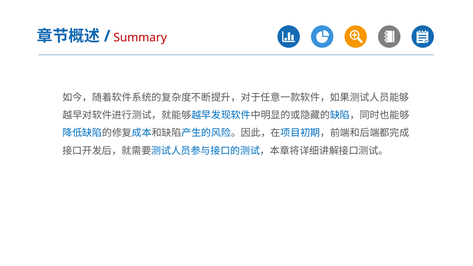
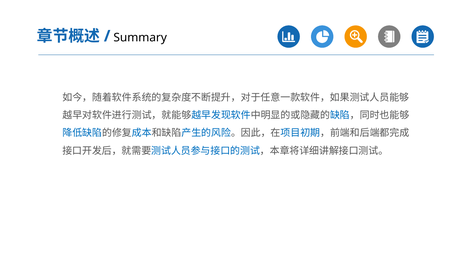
Summary colour: red -> black (140, 37)
